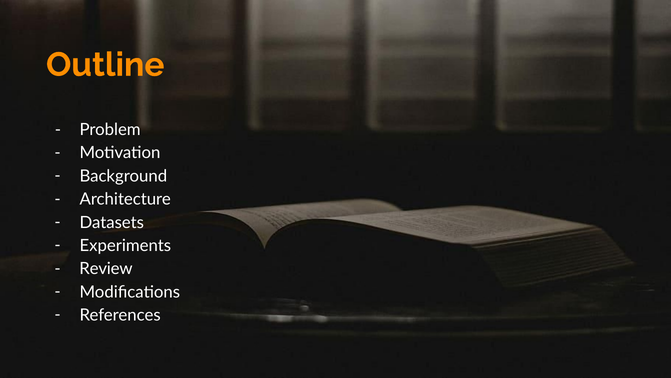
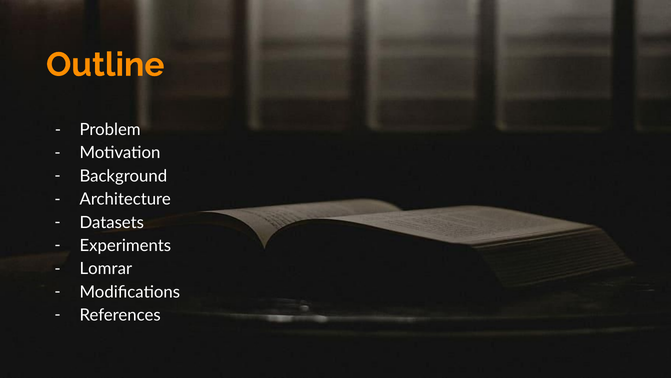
Review: Review -> Lomrar (106, 268)
